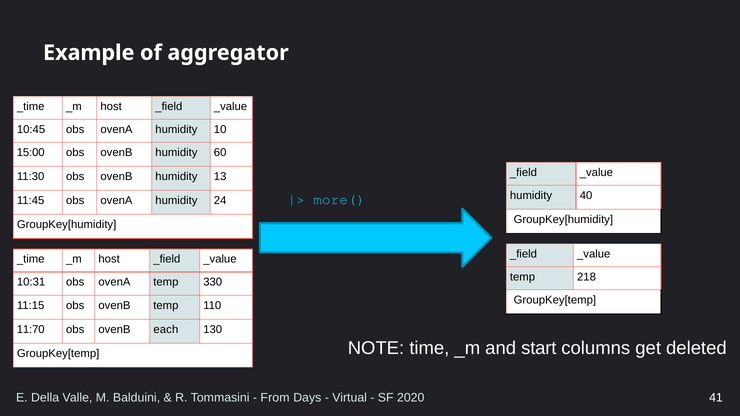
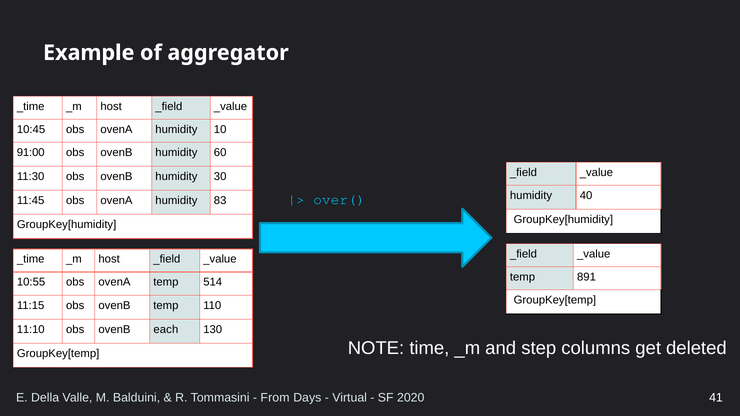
15:00: 15:00 -> 91:00 (31, 153)
13: 13 -> 30 (220, 177)
more(: more( -> over( (339, 200)
24: 24 -> 83 (220, 201)
218: 218 -> 891 (587, 277)
10:31: 10:31 -> 10:55 (31, 282)
330: 330 -> 514 (213, 282)
11:70: 11:70 -> 11:10 (31, 330)
start: start -> step (539, 348)
